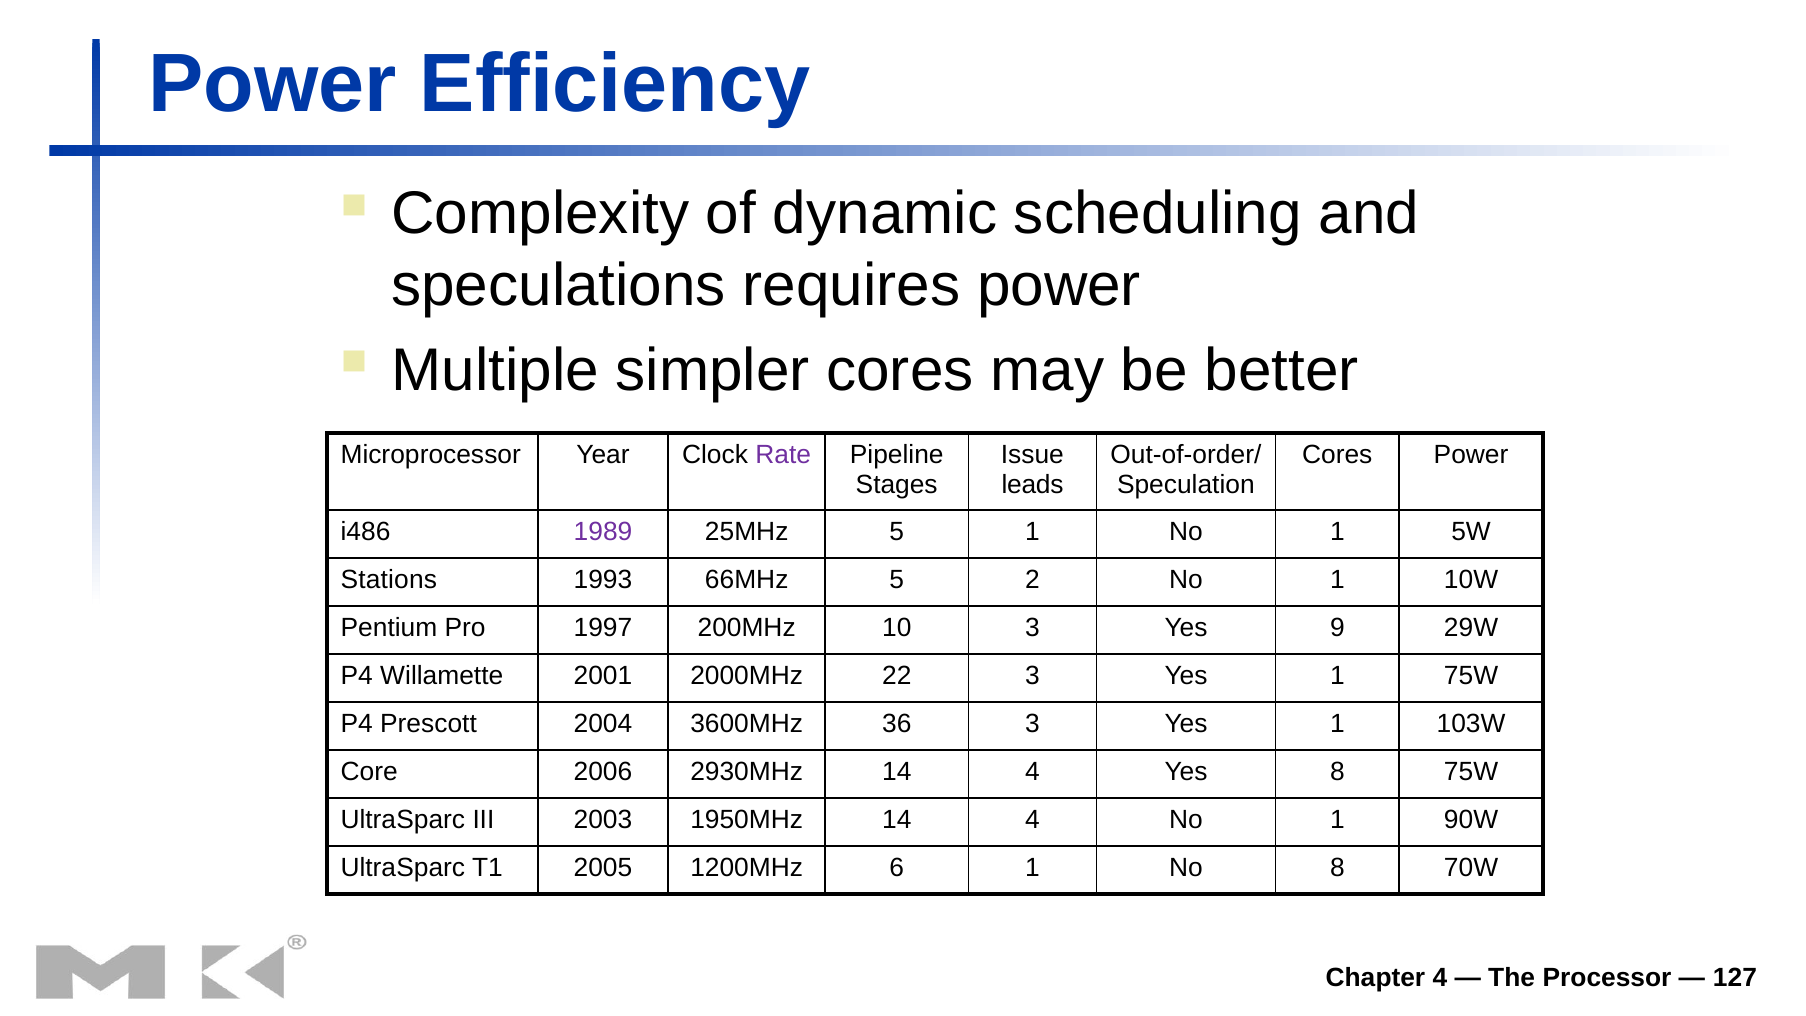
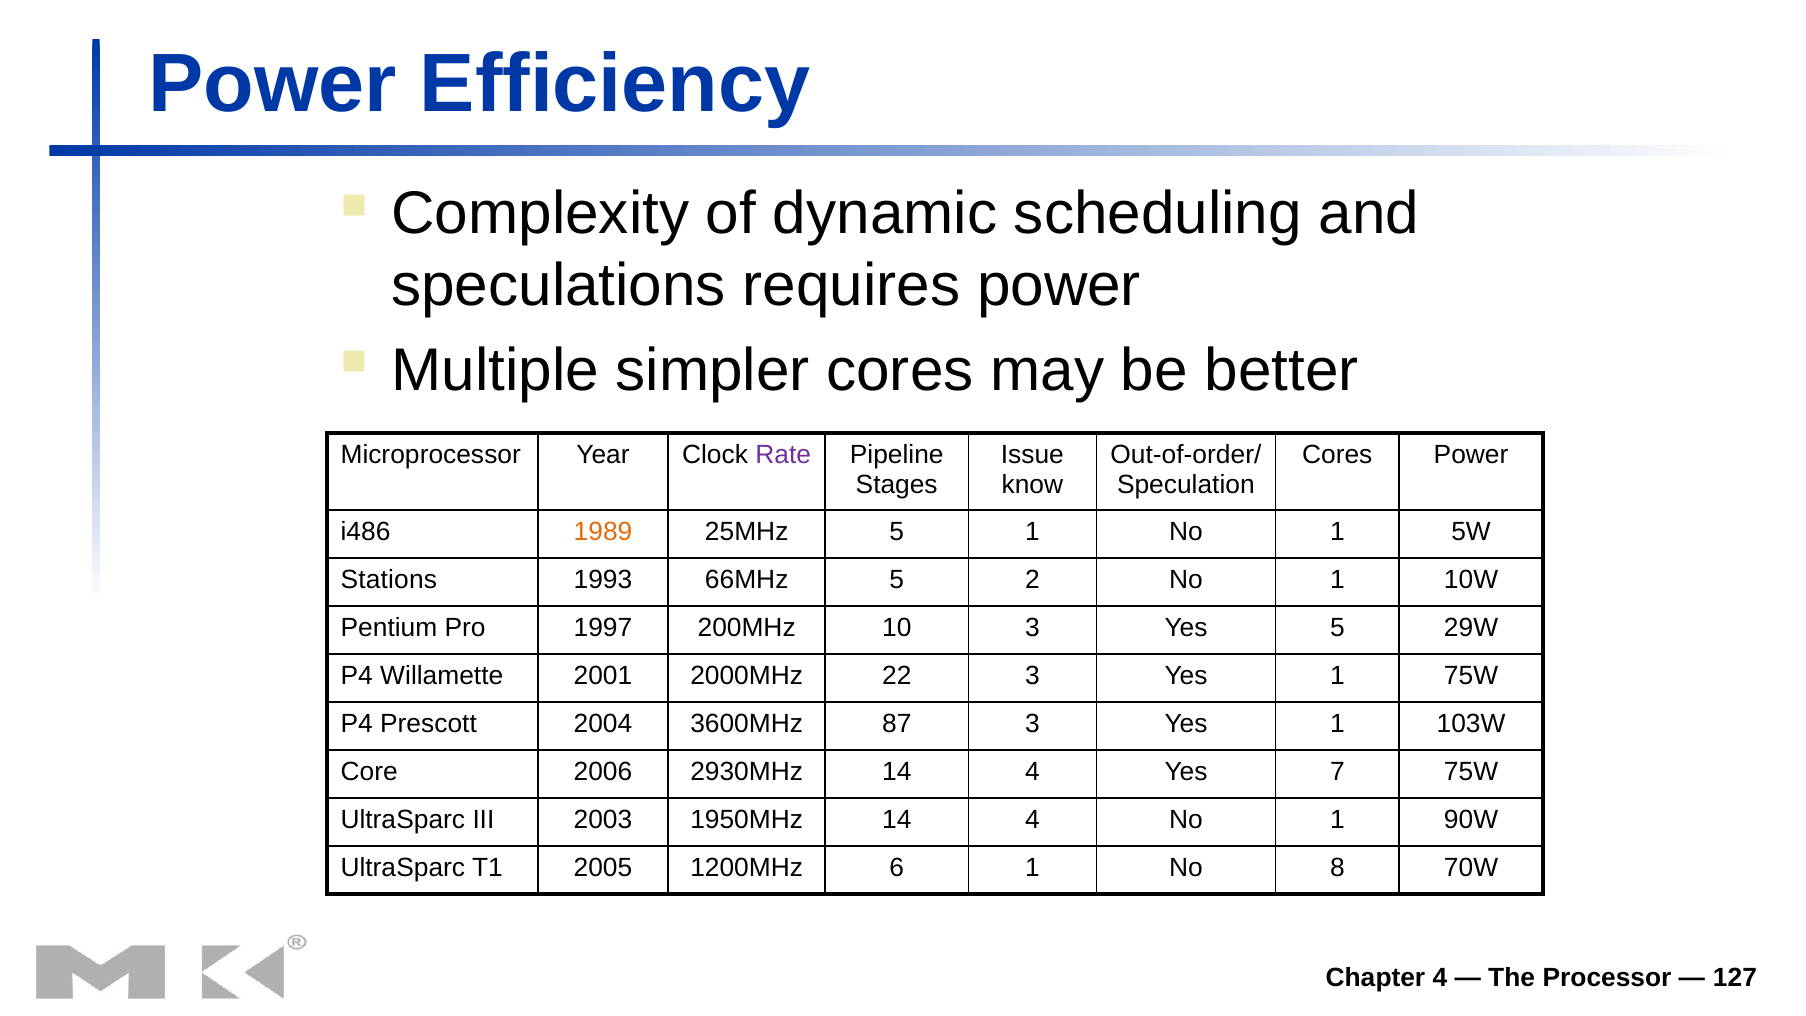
leads: leads -> know (1032, 485)
1989 colour: purple -> orange (603, 532)
Yes 9: 9 -> 5 (1337, 628)
36: 36 -> 87 (897, 724)
Yes 8: 8 -> 7 (1337, 772)
